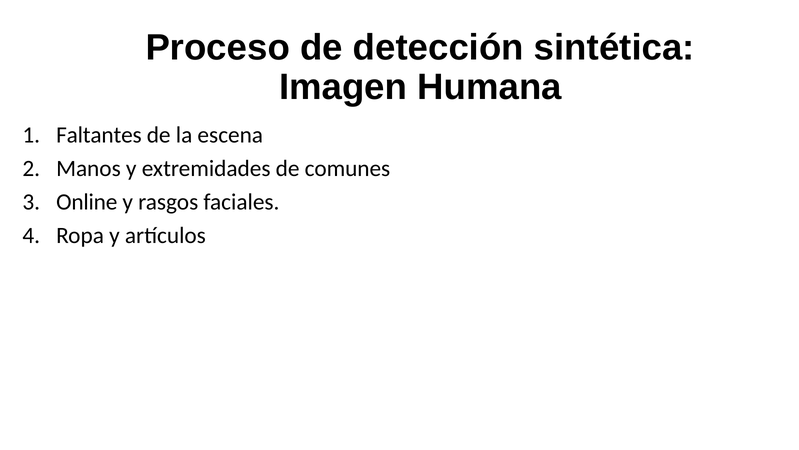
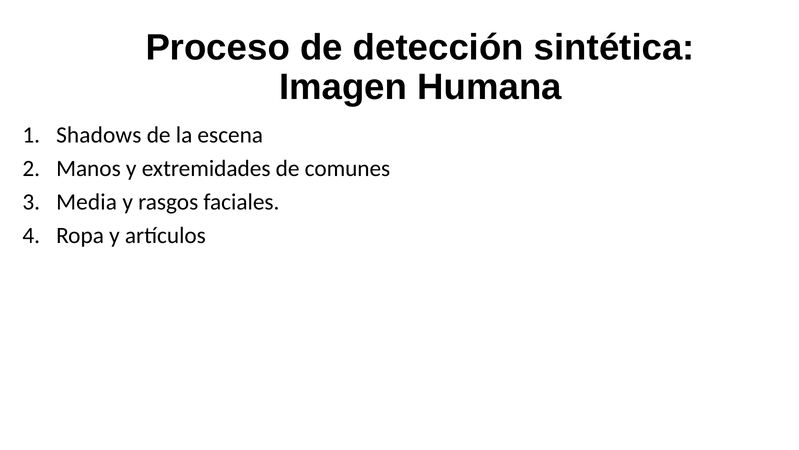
Faltantes: Faltantes -> Shadows (99, 135)
Online: Online -> Media (87, 202)
